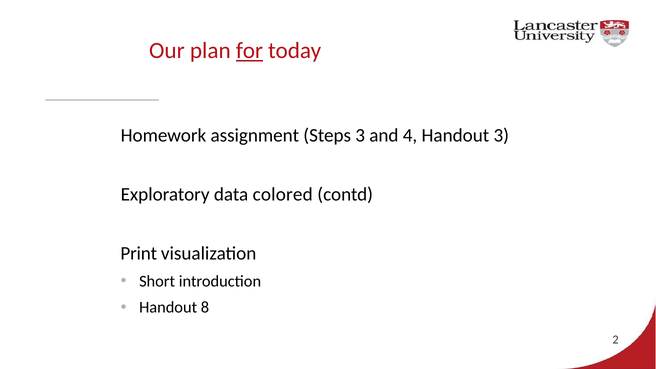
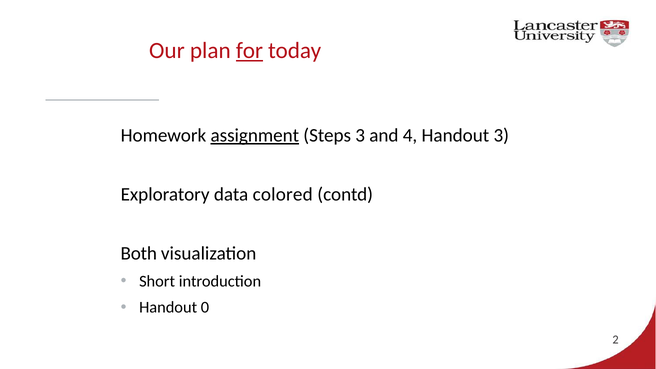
assignment underline: none -> present (255, 135)
Print: Print -> Both (139, 254)
8: 8 -> 0 (205, 308)
